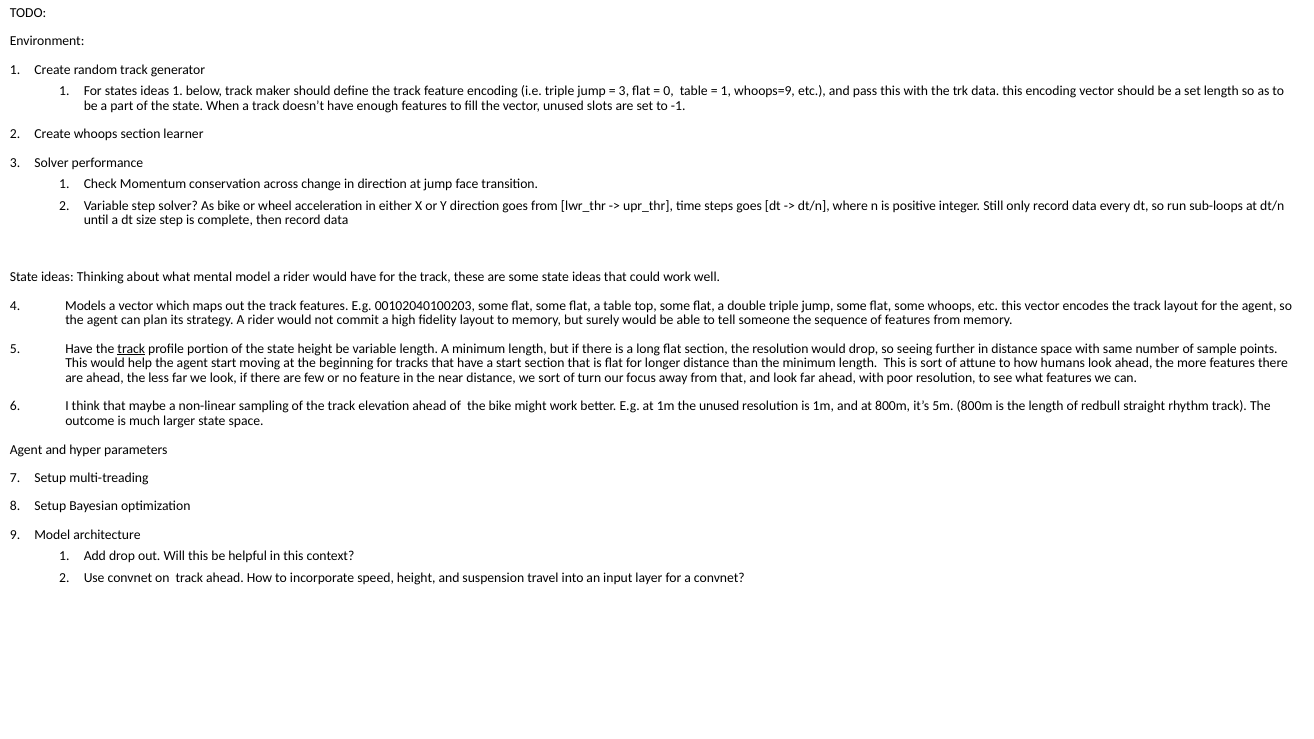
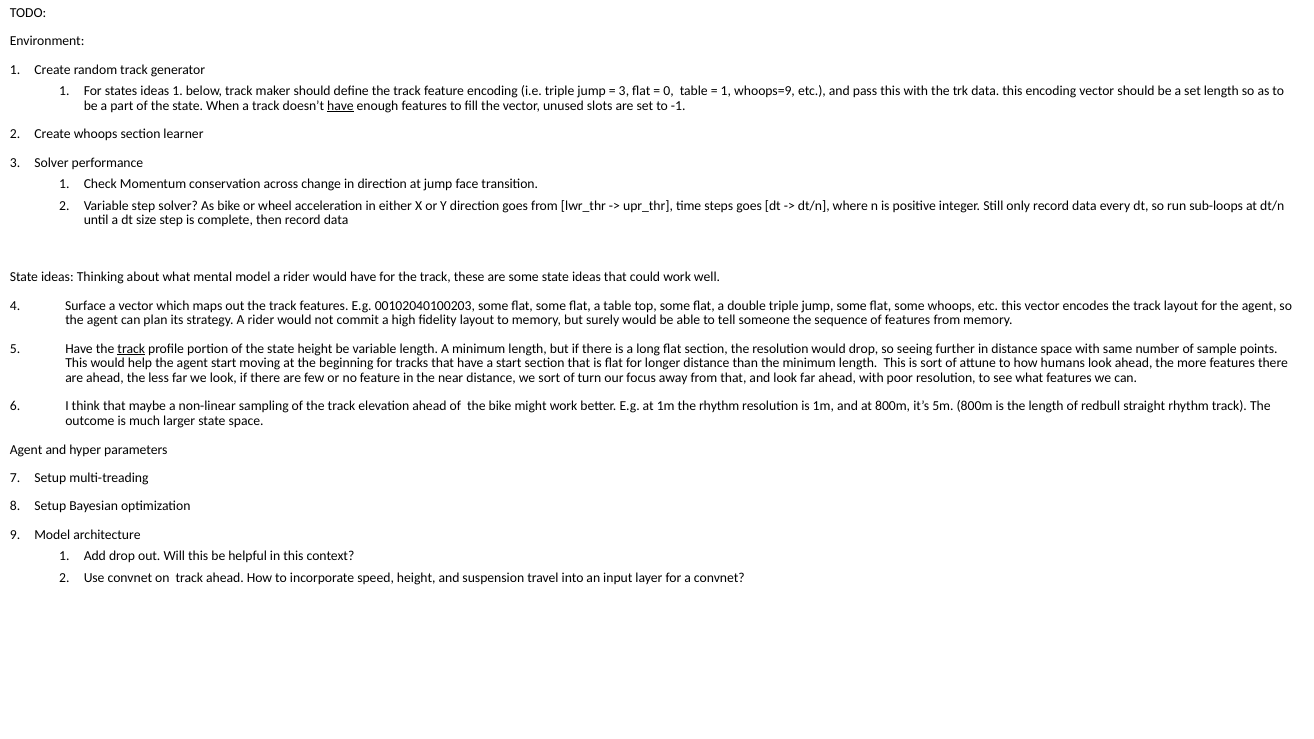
have underline: none -> present (340, 106)
Models: Models -> Surface (86, 306)
the unused: unused -> rhythm (719, 407)
